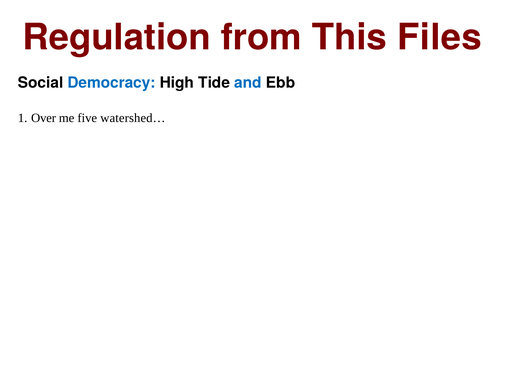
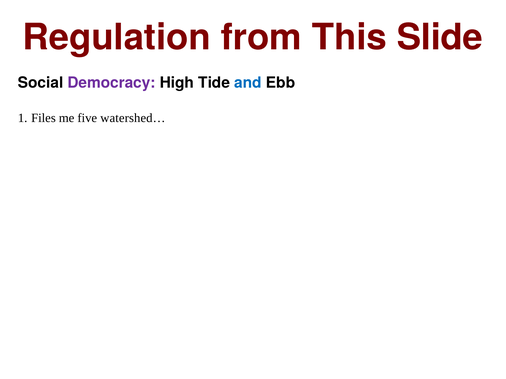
Files: Files -> Slide (440, 38)
Democracy colour: blue -> purple (112, 83)
Over: Over -> Files (43, 118)
